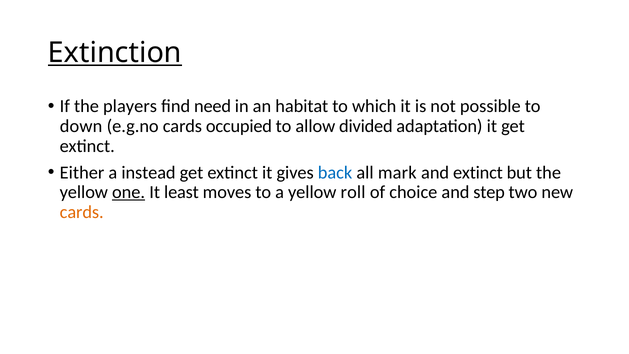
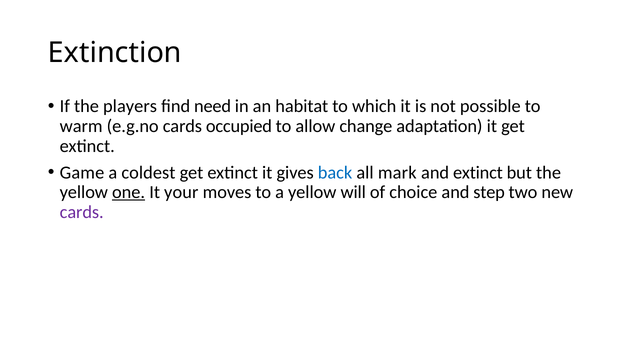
Extinction underline: present -> none (115, 53)
down: down -> warm (81, 126)
divided: divided -> change (366, 126)
Either: Either -> Game (82, 172)
instead: instead -> coldest (148, 172)
least: least -> your (181, 192)
roll: roll -> will (353, 192)
cards colour: orange -> purple (82, 212)
